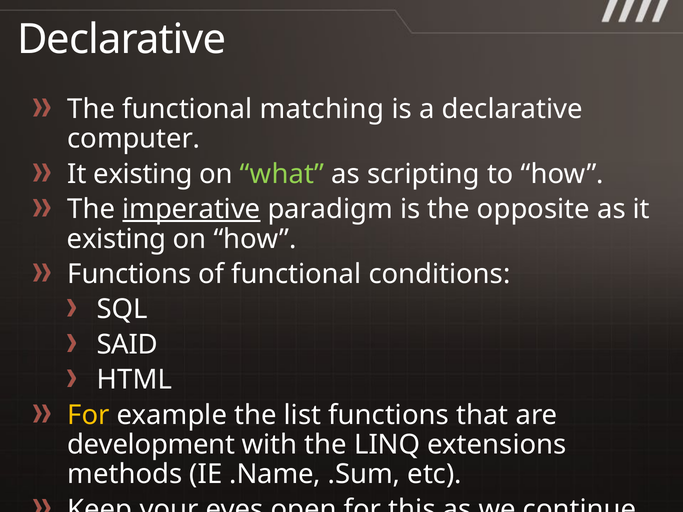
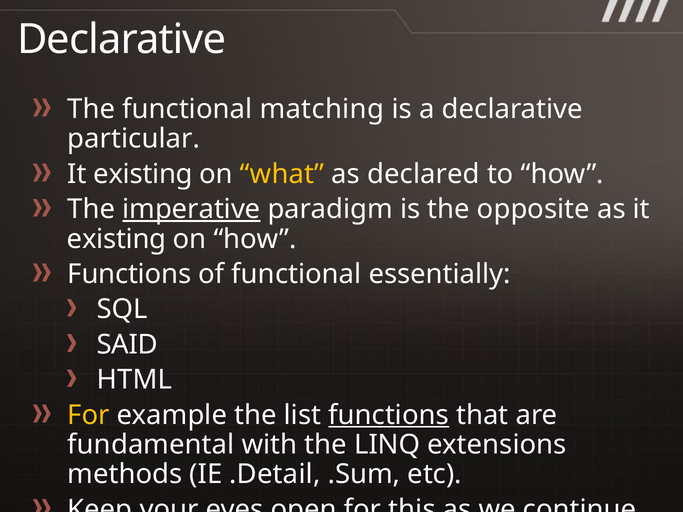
computer: computer -> particular (134, 139)
what colour: light green -> yellow (282, 174)
scripting: scripting -> declared (423, 174)
conditions: conditions -> essentially (440, 274)
functions underline: none -> present (389, 415)
development: development -> fundamental (151, 445)
.Name: .Name -> .Detail (275, 475)
